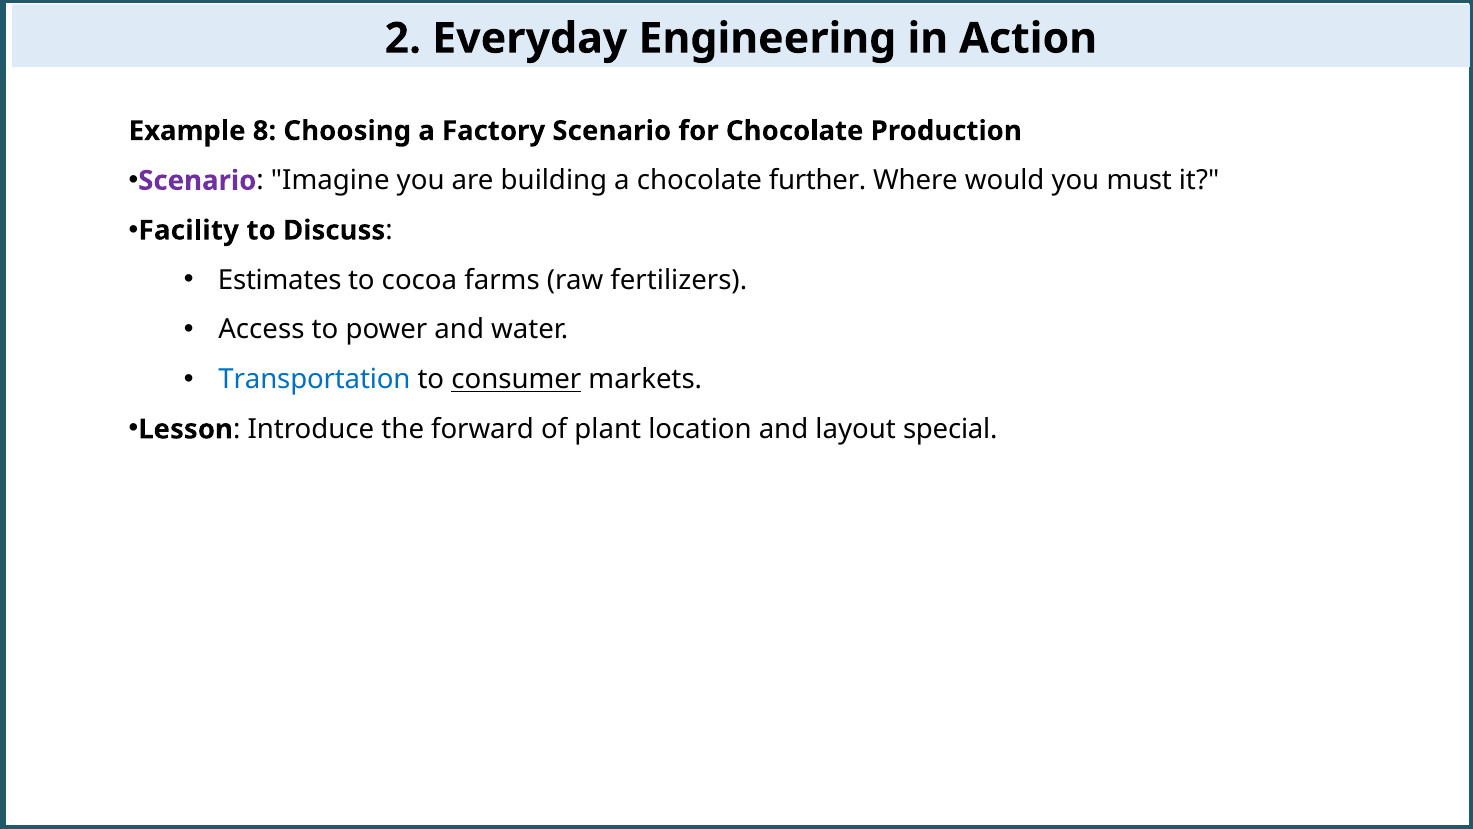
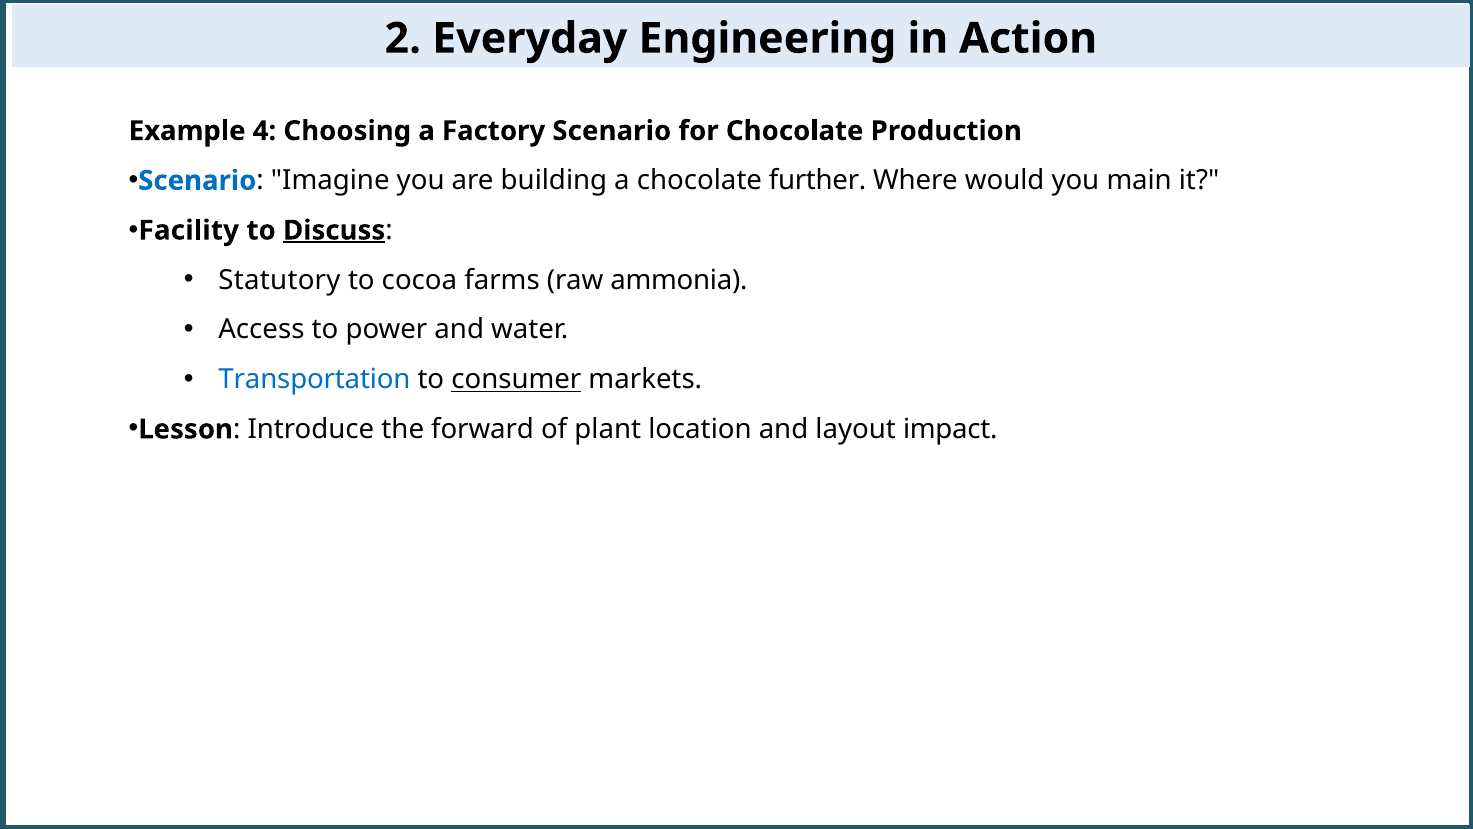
8: 8 -> 4 (264, 131)
Scenario colour: purple -> blue (197, 181)
must: must -> main (1139, 181)
Discuss underline: none -> present (334, 230)
Estimates: Estimates -> Statutory (279, 280)
fertilizers: fertilizers -> ammonia (679, 280)
special: special -> impact (950, 429)
